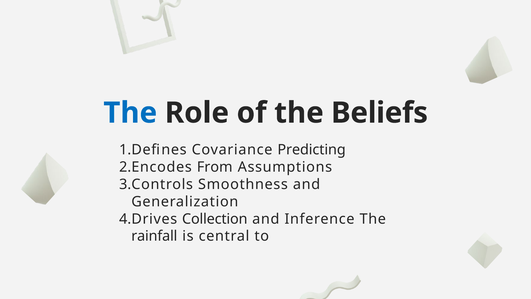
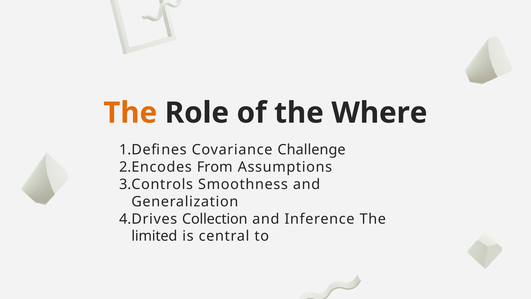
The colour: blue -> orange (130, 113)
Beliefs: Beliefs -> Where (379, 113)
Predicting: Predicting -> Challenge (312, 150)
rainfall: rainfall -> limited (154, 236)
